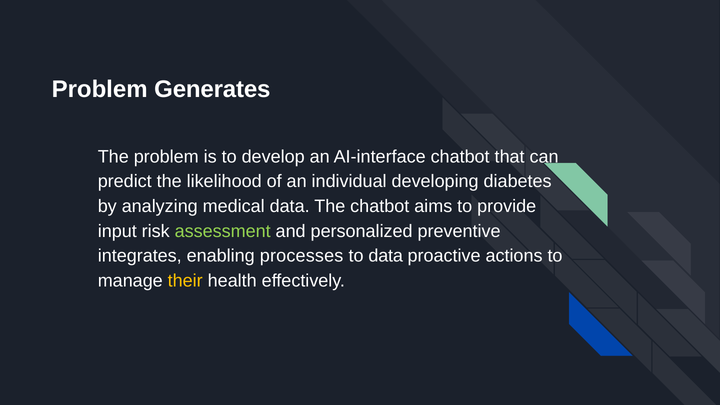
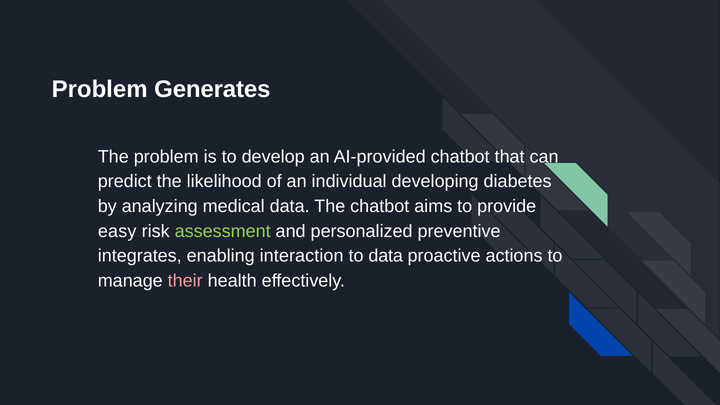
AI-interface: AI-interface -> AI-provided (380, 157)
input: input -> easy (117, 231)
processes: processes -> interaction (302, 256)
their colour: yellow -> pink (185, 281)
